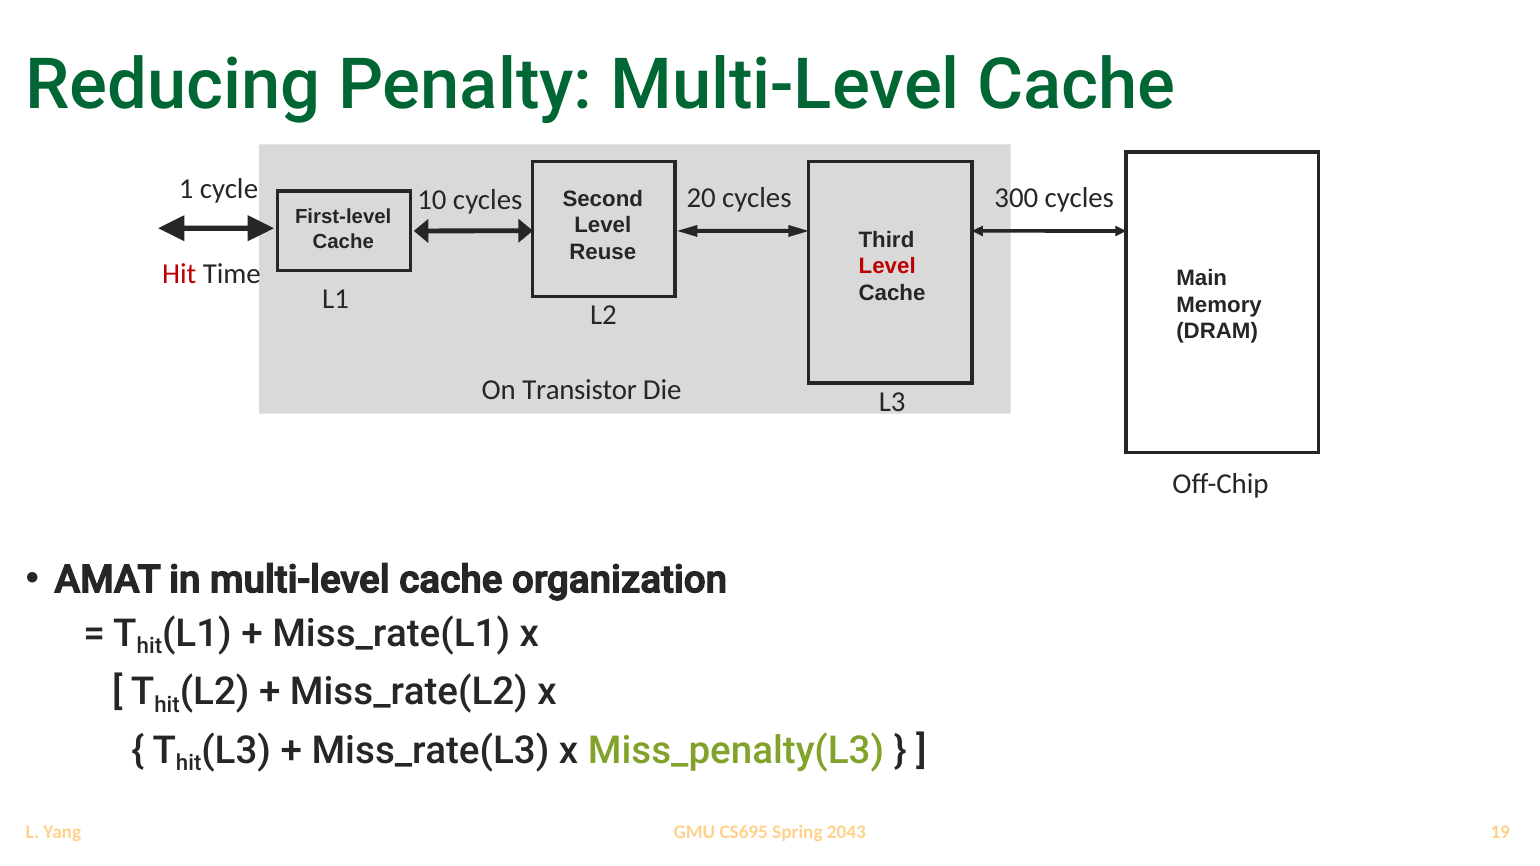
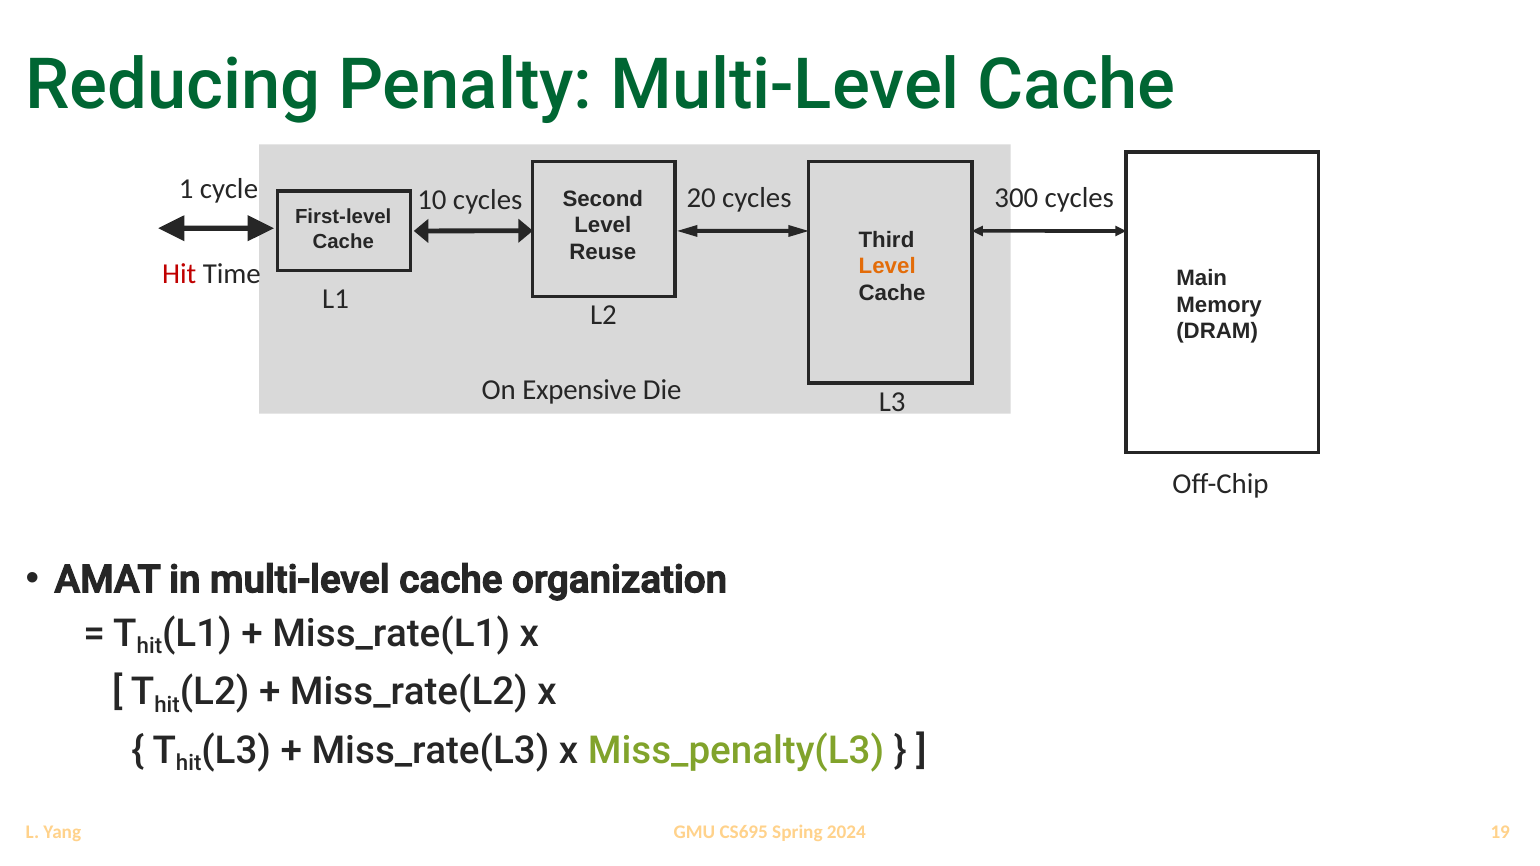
Level colour: red -> orange (887, 266)
Transistor: Transistor -> Expensive (580, 390)
2043: 2043 -> 2024 (846, 833)
